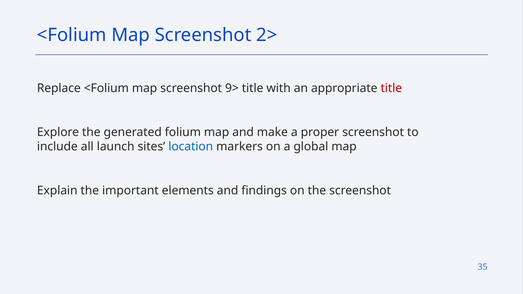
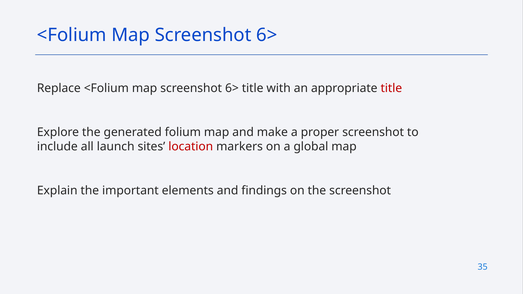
2>: 2> -> 6> (267, 35)
9>: 9> -> 6> (232, 88)
location colour: blue -> red (191, 147)
